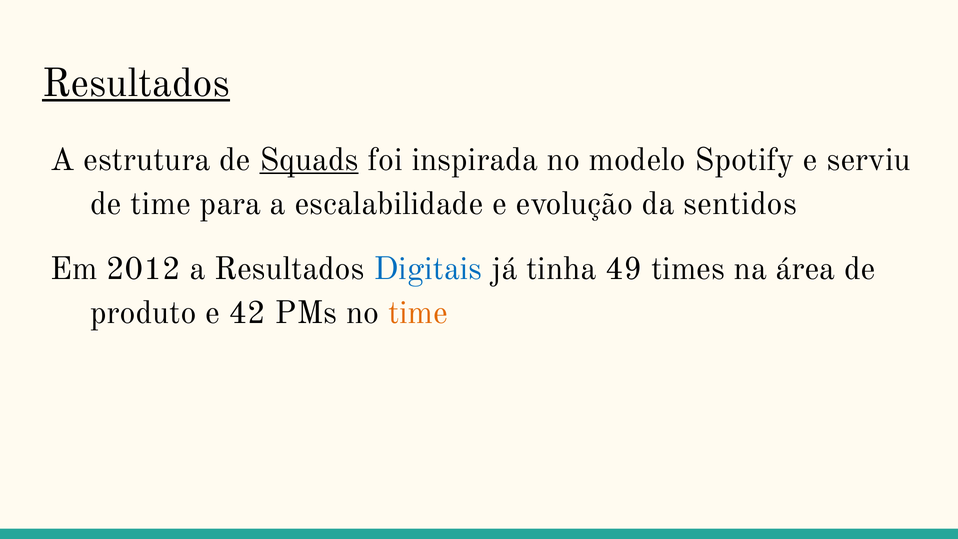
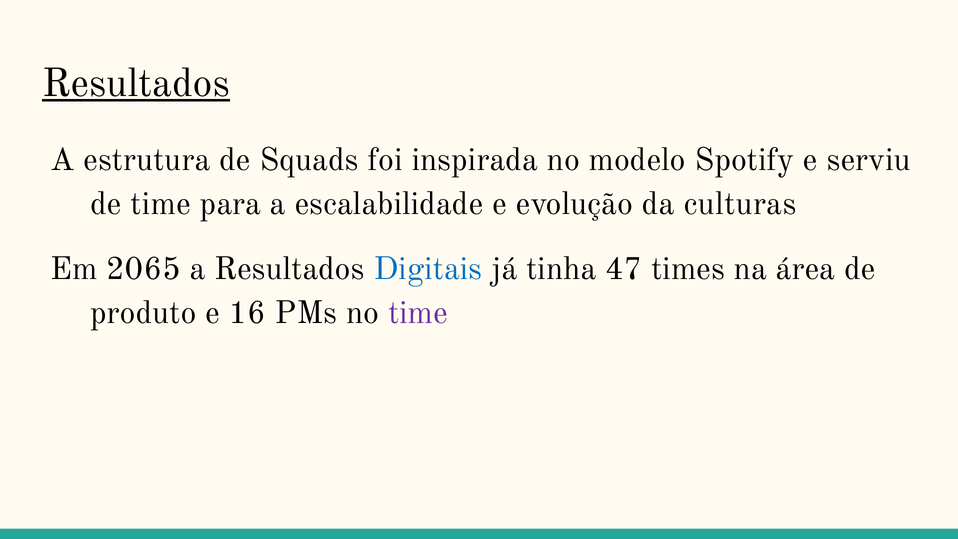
Squads underline: present -> none (309, 159)
sentidos: sentidos -> culturas (740, 203)
2012: 2012 -> 2065 (144, 269)
49: 49 -> 47 (624, 269)
42: 42 -> 16 (247, 313)
time colour: orange -> purple (418, 313)
